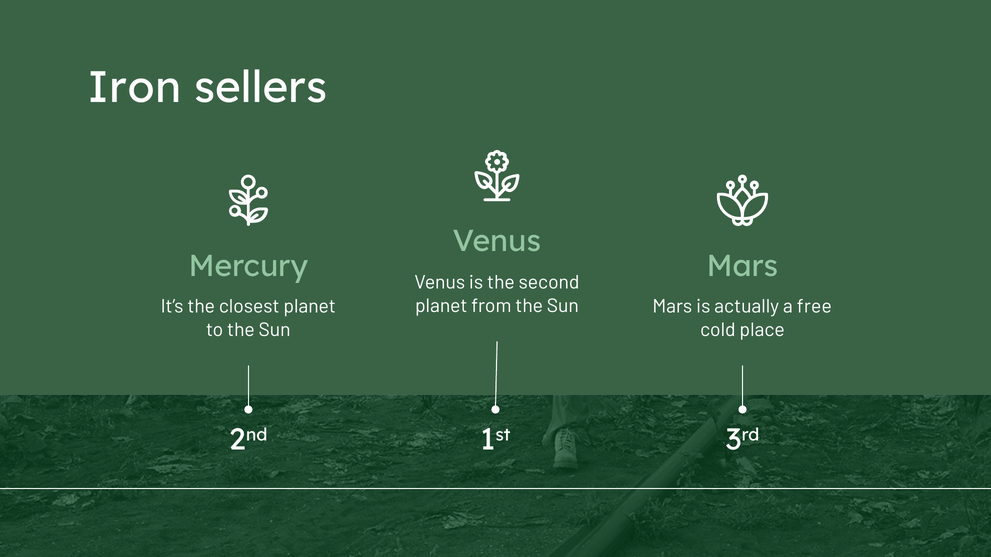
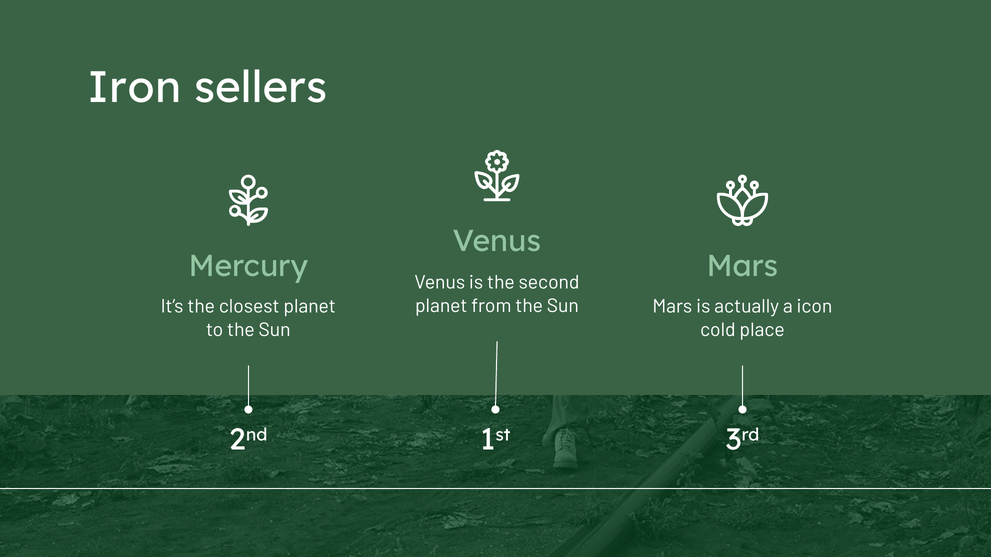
free: free -> icon (814, 307)
